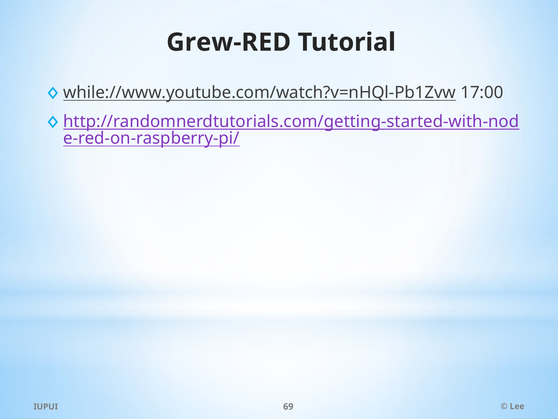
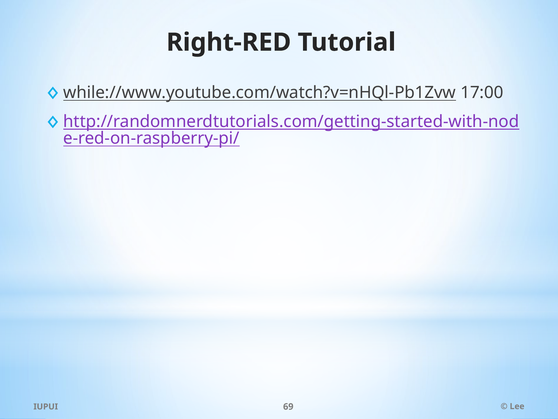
Grew-RED: Grew-RED -> Right-RED (229, 42)
